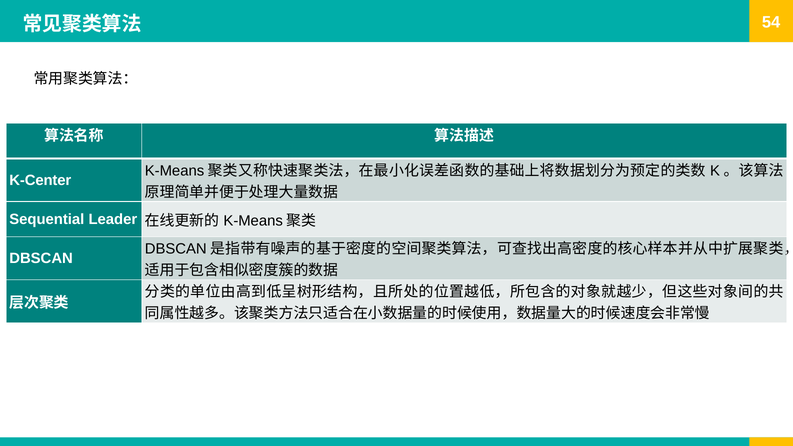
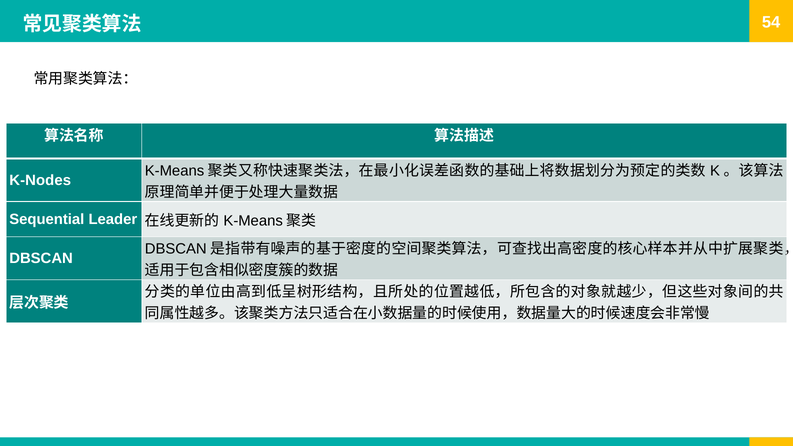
K-Center: K-Center -> K-Nodes (40, 180)
